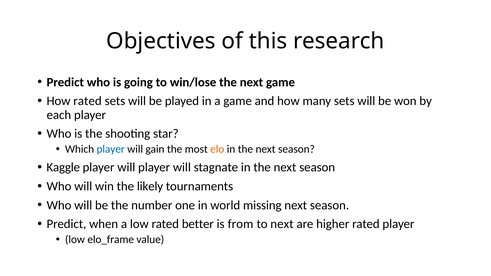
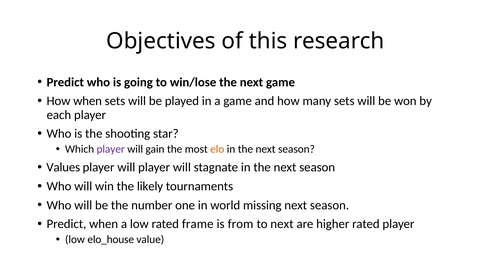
How rated: rated -> when (88, 101)
player colour: blue -> purple (111, 149)
Kaggle: Kaggle -> Values (63, 167)
better: better -> frame (198, 224)
elo_frame: elo_frame -> elo_house (111, 240)
